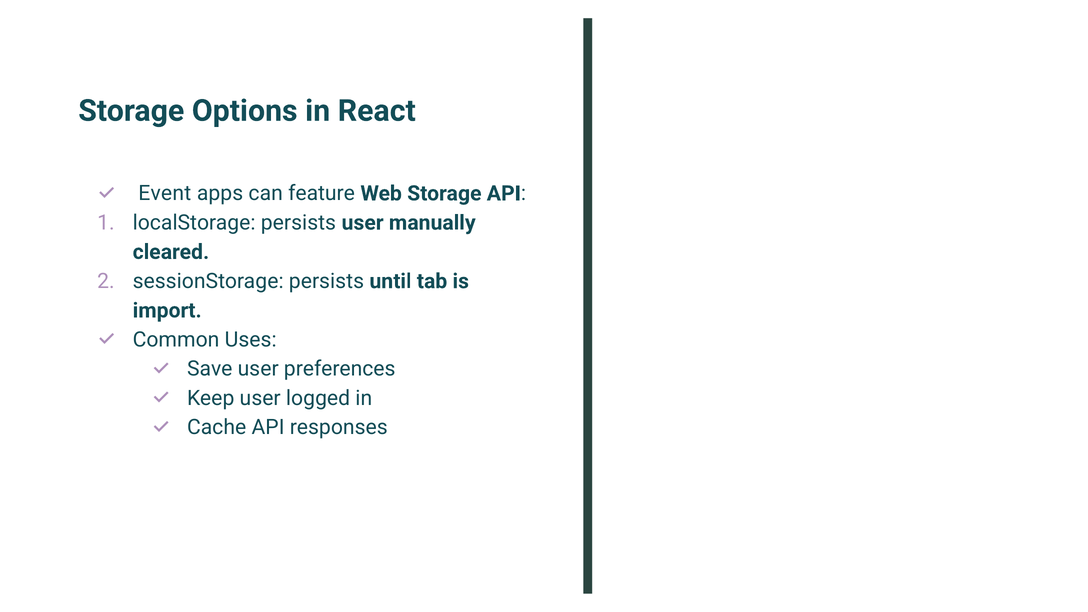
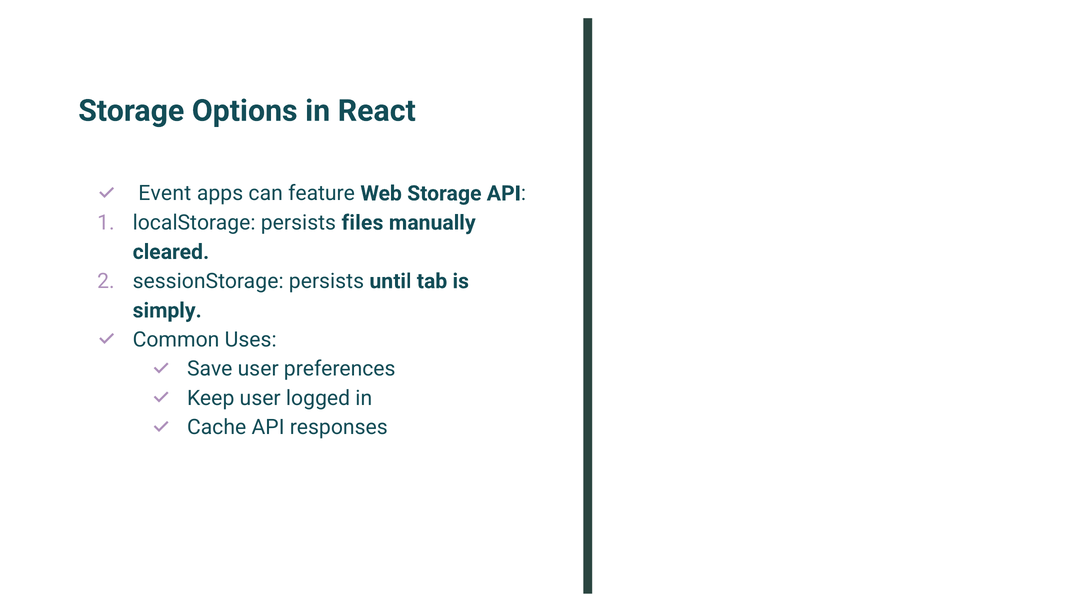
persists user: user -> files (362, 223)
import: import -> simply (167, 310)
